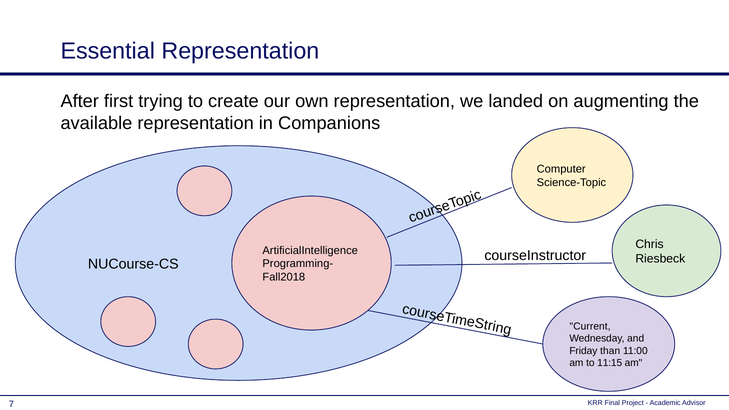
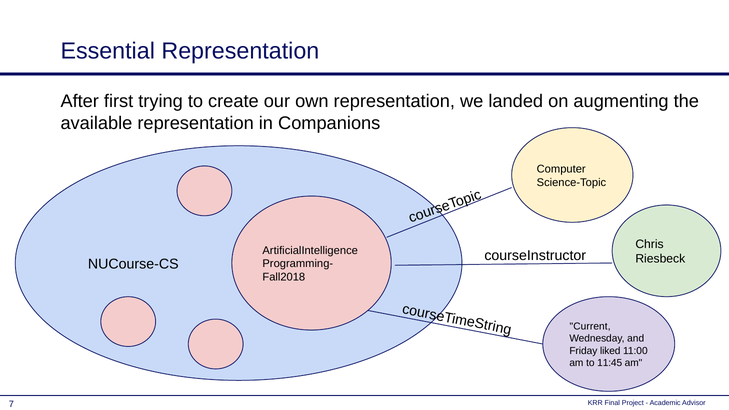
than: than -> liked (610, 351)
11:15: 11:15 -> 11:45 (610, 363)
